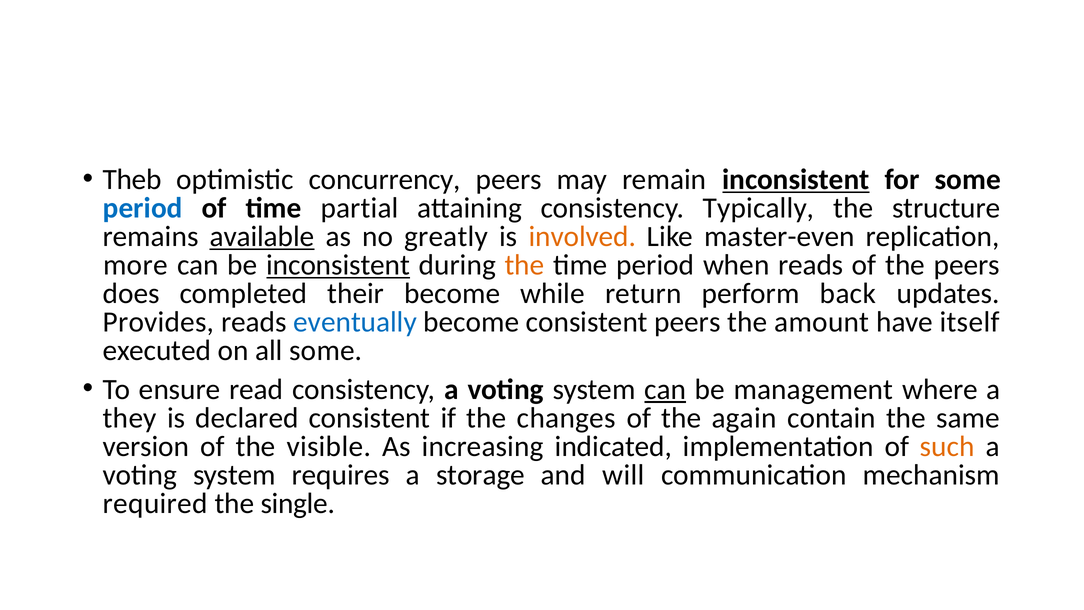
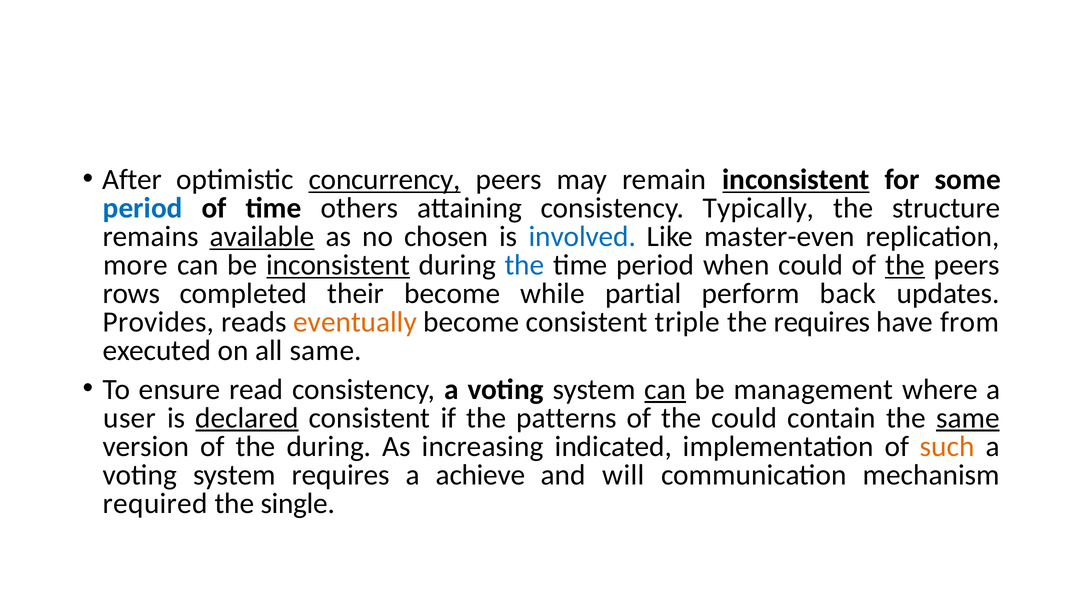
Theb: Theb -> After (132, 180)
concurrency underline: none -> present (385, 180)
partial: partial -> others (360, 208)
greatly: greatly -> chosen (446, 237)
involved colour: orange -> blue (582, 237)
the colour: orange -> blue (524, 265)
when reads: reads -> could (811, 265)
the underline: none -> present (905, 265)
does: does -> rows (131, 294)
return: return -> partial (643, 294)
eventually colour: blue -> orange (355, 322)
consistent peers: peers -> triple (687, 322)
the amount: amount -> requires (822, 322)
itself: itself -> from (970, 322)
all some: some -> same (326, 351)
they: they -> user (130, 418)
declared underline: none -> present (247, 418)
changes: changes -> patterns (567, 418)
the again: again -> could (744, 418)
same underline: none -> present (968, 418)
the visible: visible -> during (329, 446)
storage: storage -> achieve (481, 475)
